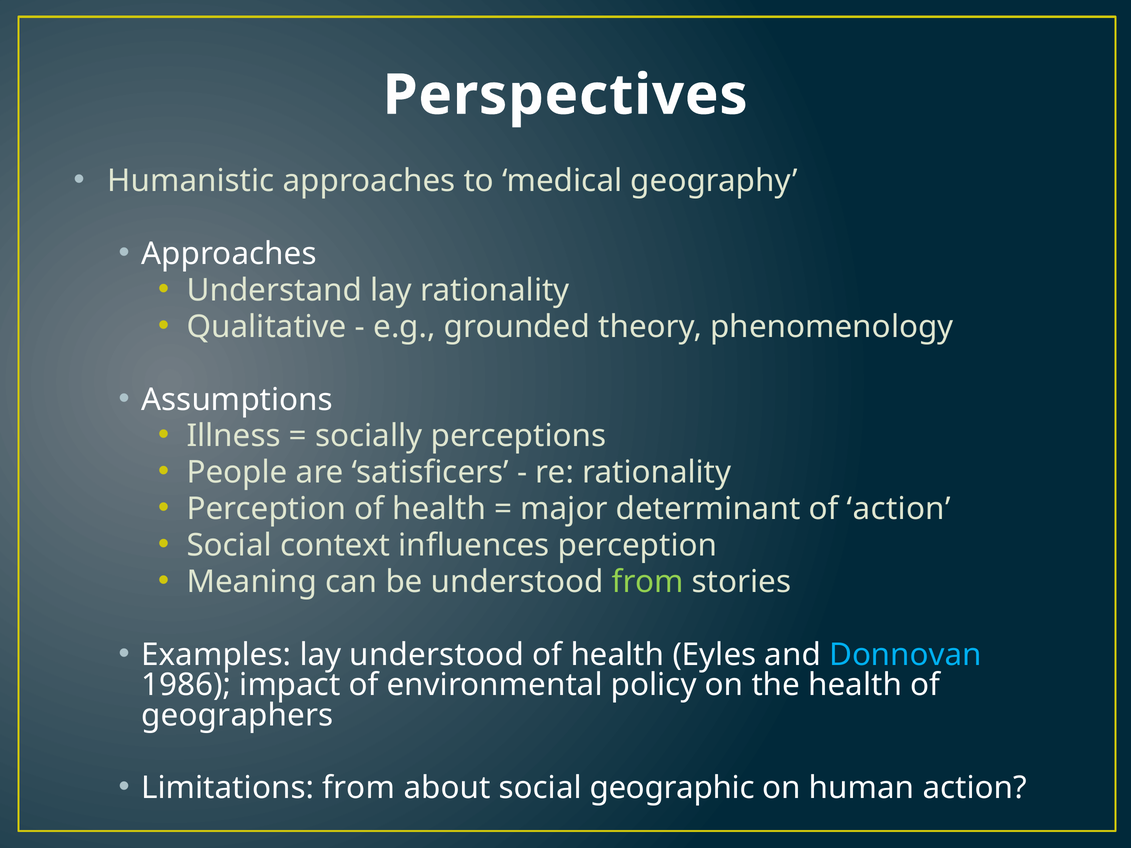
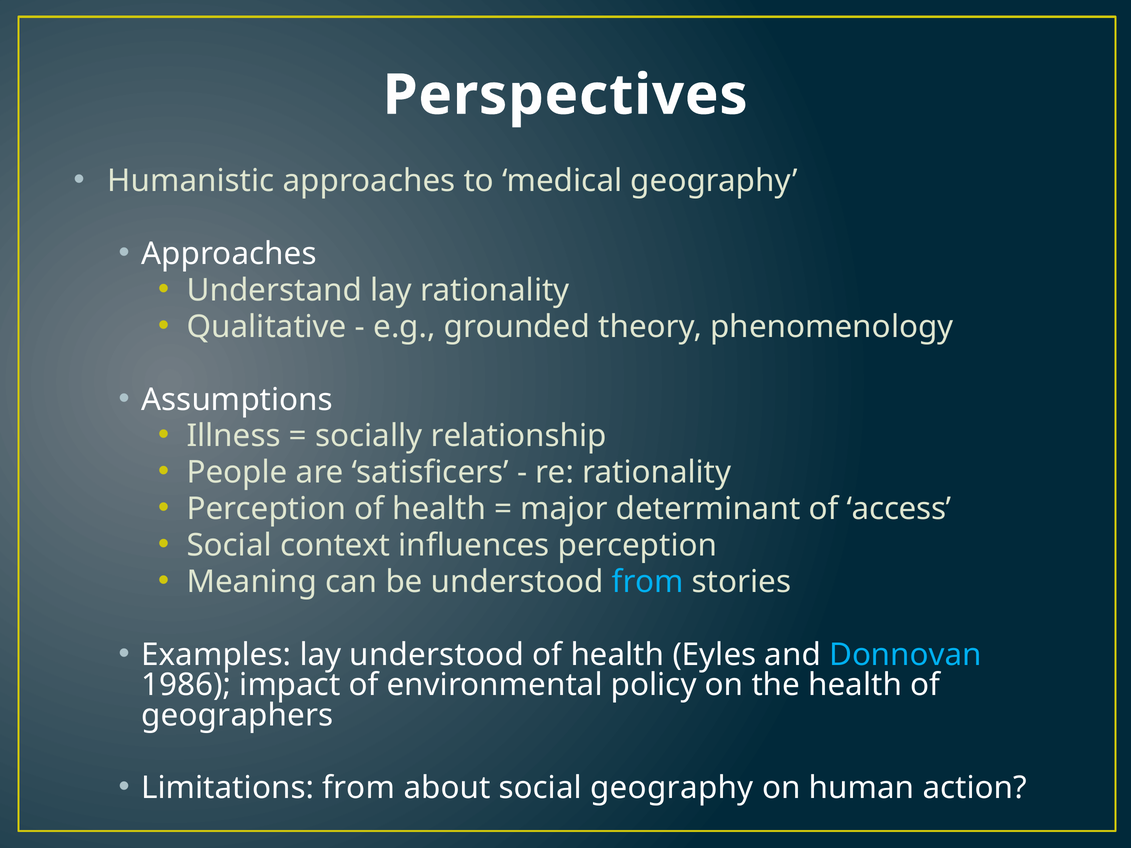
perceptions: perceptions -> relationship (519, 436)
of action: action -> access (899, 509)
from colour: light green -> light blue (648, 582)
social geographic: geographic -> geography (672, 788)
